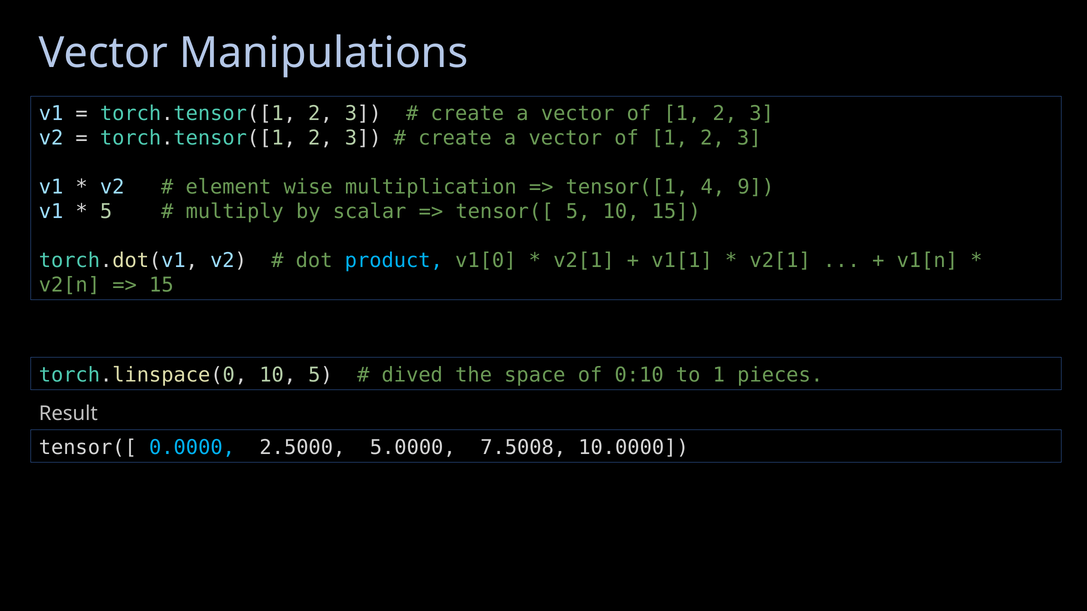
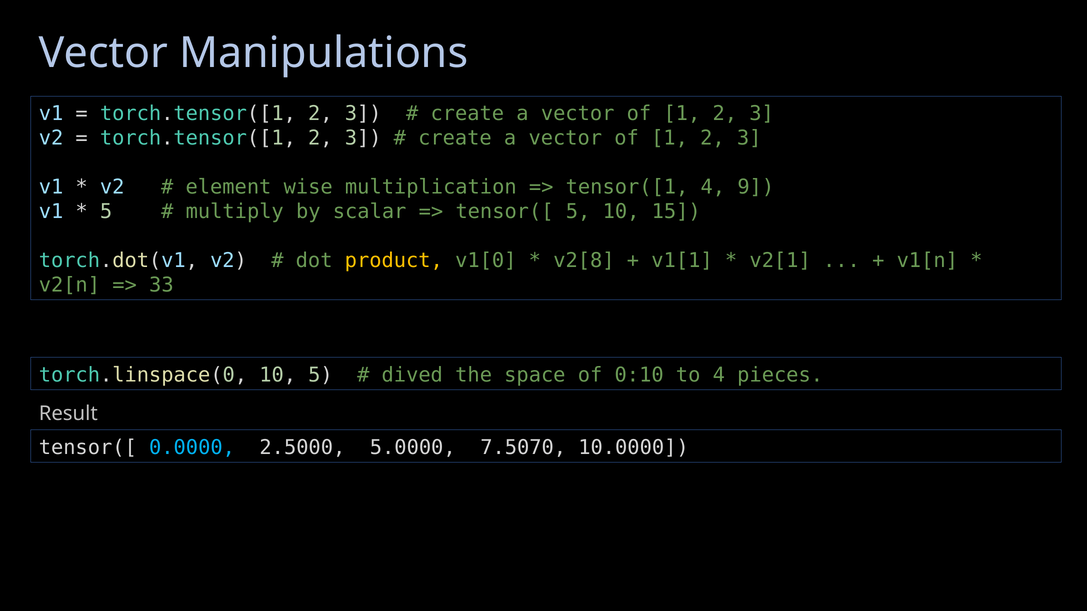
product colour: light blue -> yellow (394, 261)
v2[1: v2[1 -> v2[8 (584, 261)
15: 15 -> 33 (161, 285)
to 1: 1 -> 4 (719, 375)
7.5008: 7.5008 -> 7.5070 (523, 448)
